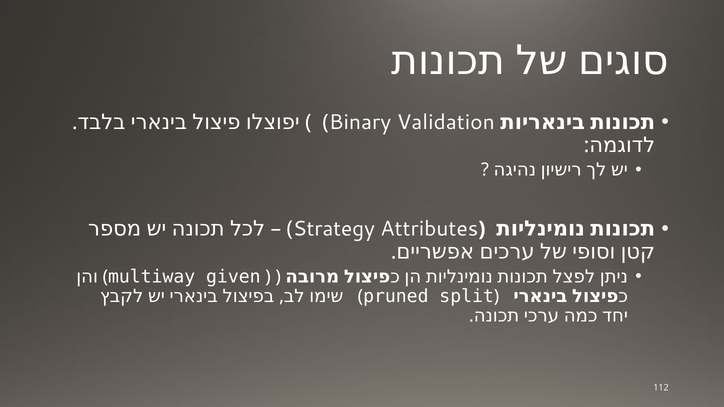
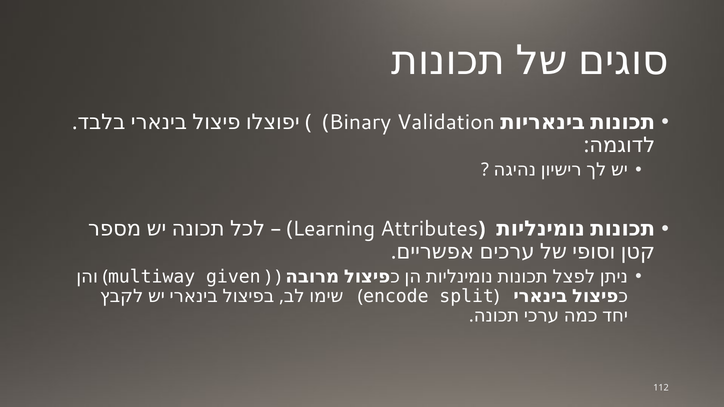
Strategy: Strategy -> Learning (334, 229)
pruned: pruned -> encode (396, 296)
